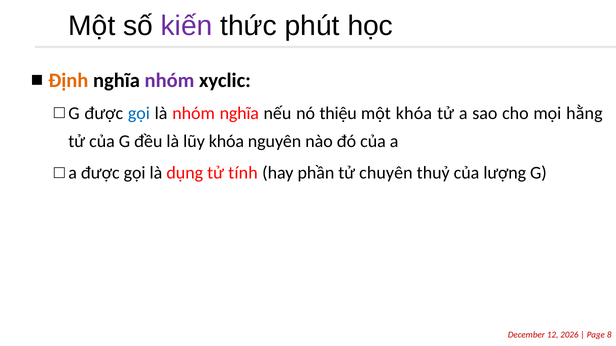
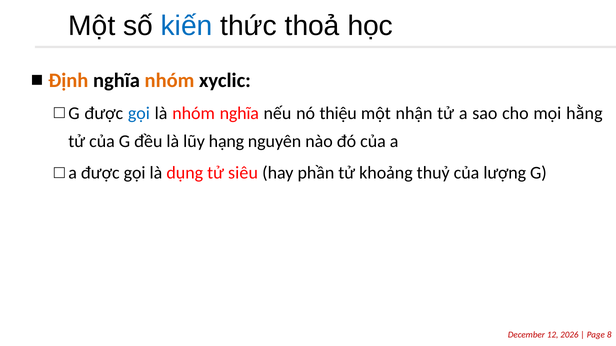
kiến colour: purple -> blue (187, 26)
phút: phút -> thoả (312, 26)
nhóm colour: purple -> orange (170, 81)
một khóa: khóa -> nhận (414, 114)
lũy khóa: khóa -> hạng (226, 142)
tính: tính -> siêu (243, 173)
chuyên: chuyên -> khoảng (386, 173)
